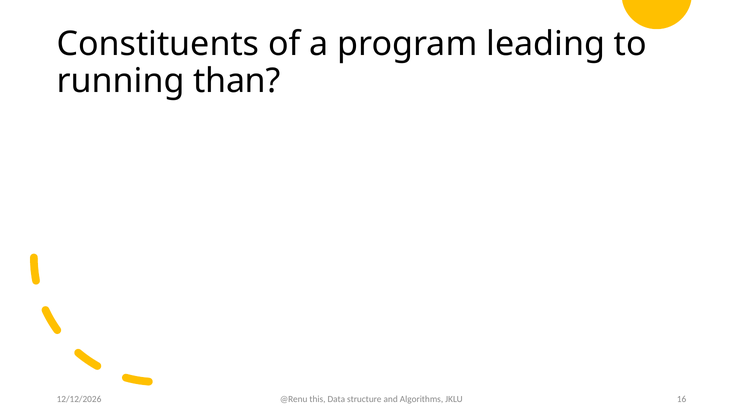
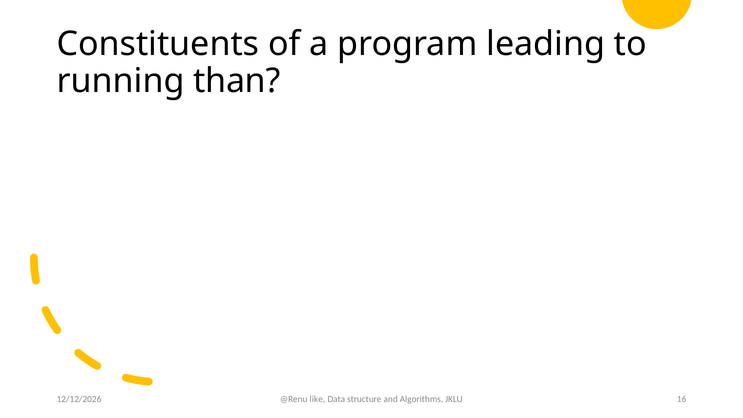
this: this -> like (317, 399)
